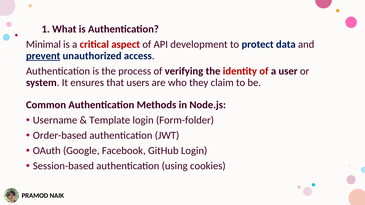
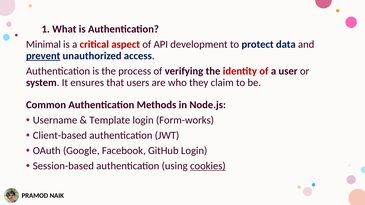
Form-folder: Form-folder -> Form-works (185, 120)
Order-based: Order-based -> Client-based (60, 136)
cookies underline: none -> present (208, 166)
